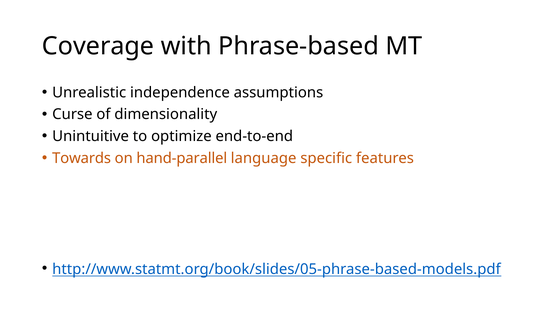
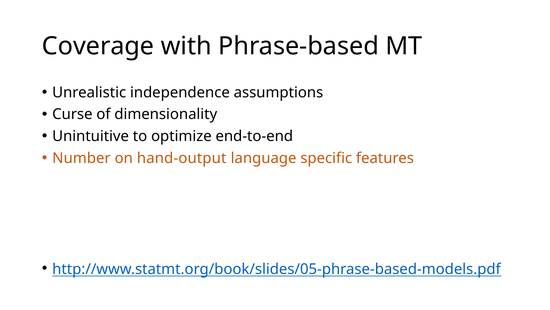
Towards: Towards -> Number (81, 158)
hand-parallel: hand-parallel -> hand-output (182, 158)
